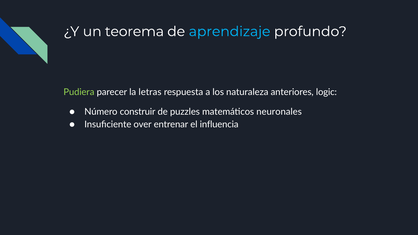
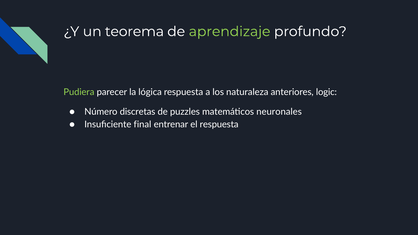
aprendizaje colour: light blue -> light green (230, 32)
letras: letras -> lógica (150, 92)
construir: construir -> discretas (138, 112)
over: over -> final (142, 125)
el influencia: influencia -> respuesta (219, 125)
